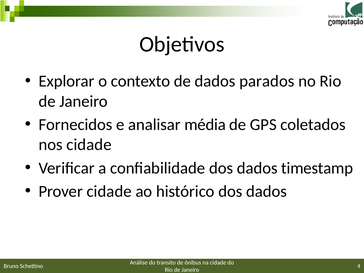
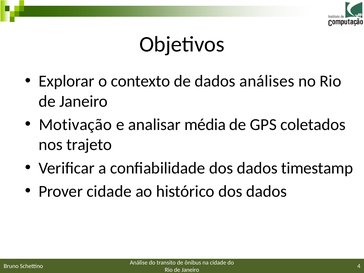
parados: parados -> análises (267, 81)
Fornecidos: Fornecidos -> Motivação (75, 125)
nos cidade: cidade -> trajeto (89, 145)
